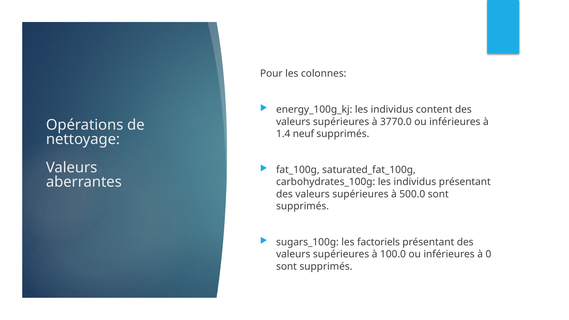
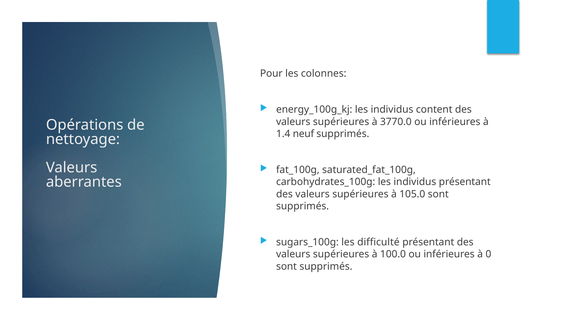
500.0: 500.0 -> 105.0 (412, 194)
factoriels: factoriels -> difficulté (378, 242)
